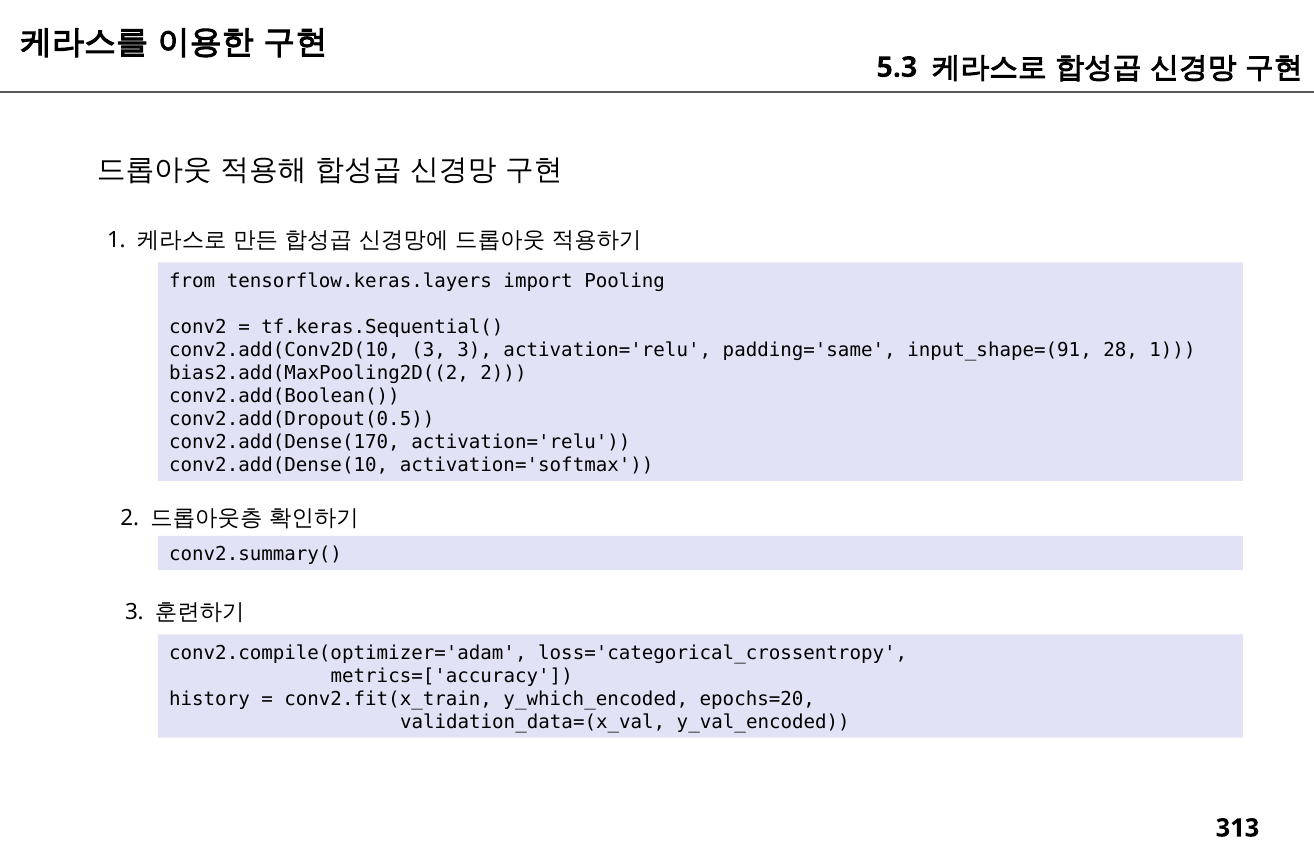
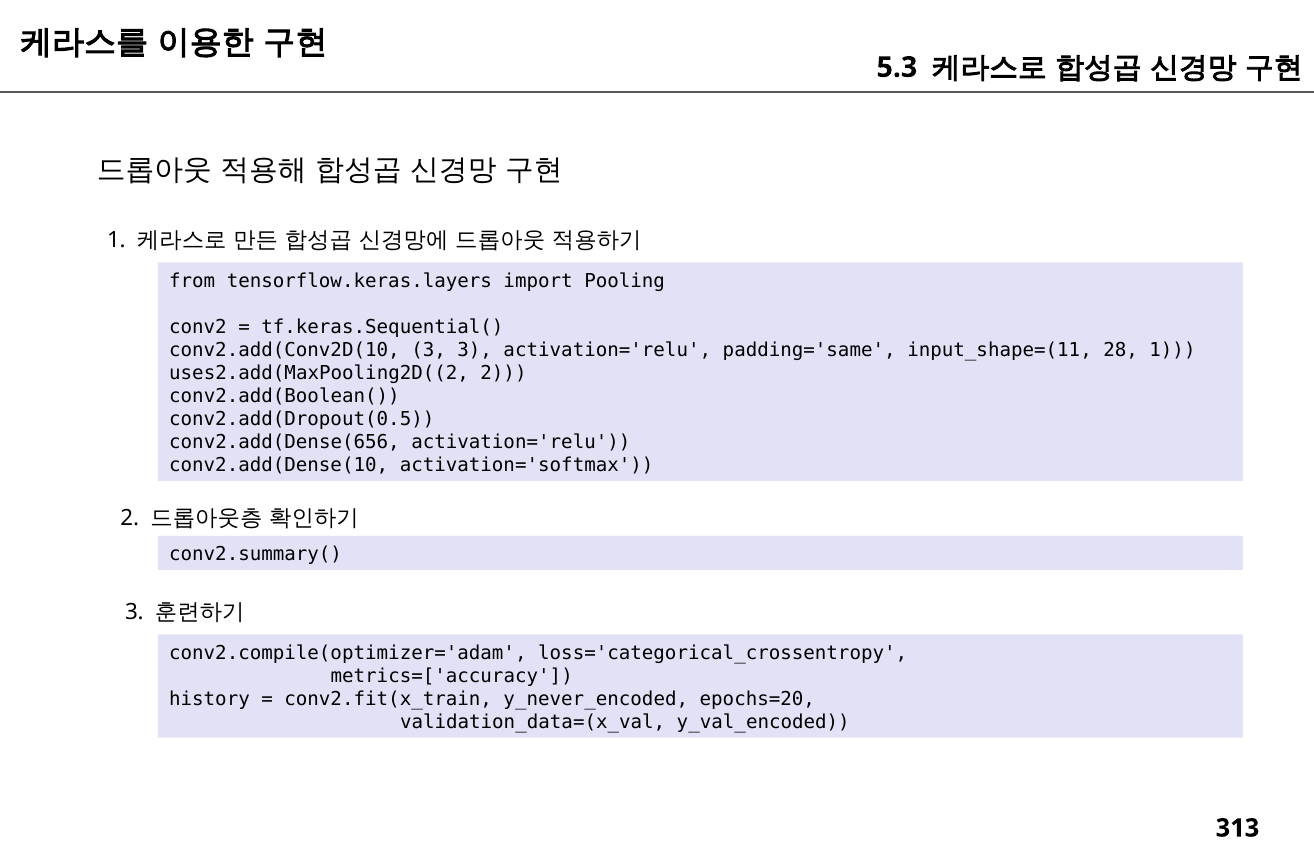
input_shape=(91: input_shape=(91 -> input_shape=(11 (1000, 350)
bias2.add(MaxPooling2D((2: bias2.add(MaxPooling2D((2 -> uses2.add(MaxPooling2D((2 (319, 373)
conv2.add(Dense(170: conv2.add(Dense(170 -> conv2.add(Dense(656 (284, 442)
y_which_encoded: y_which_encoded -> y_never_encoded (596, 699)
